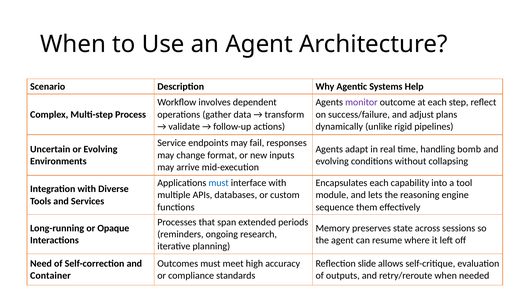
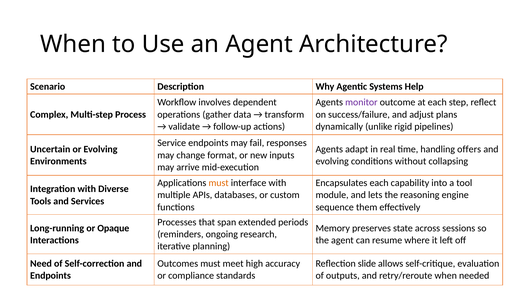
bomb: bomb -> offers (469, 149)
must colour: blue -> orange (219, 183)
Container: Container -> Endpoints (51, 275)
